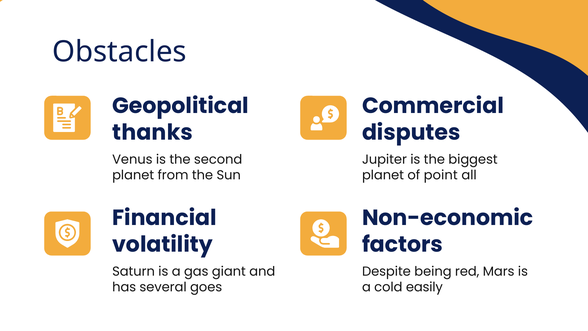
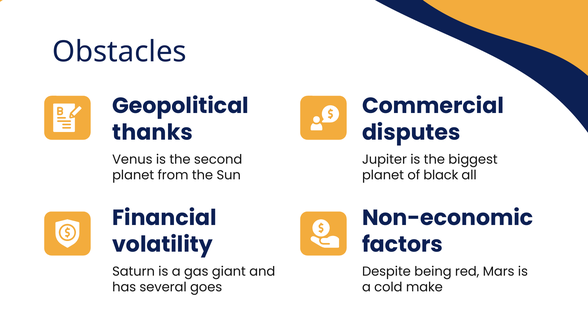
point: point -> black (441, 175)
easily: easily -> make (424, 287)
